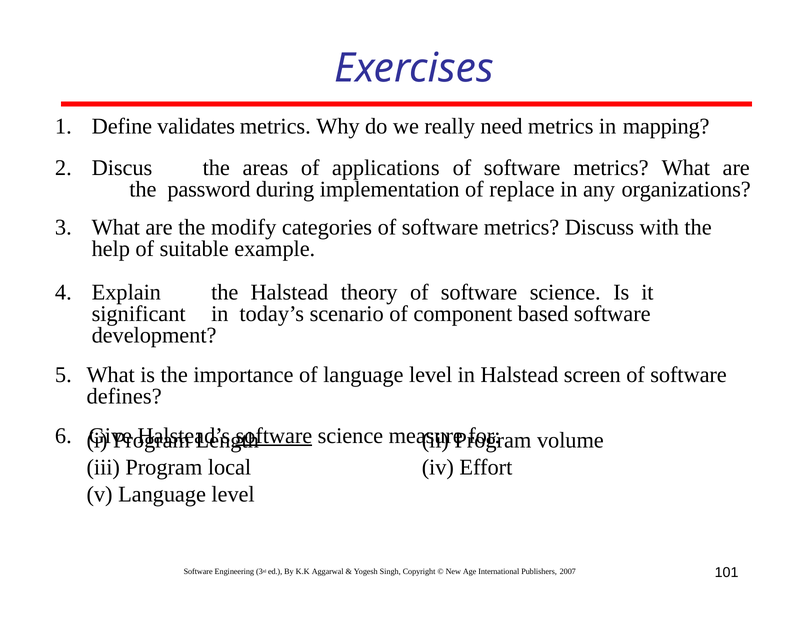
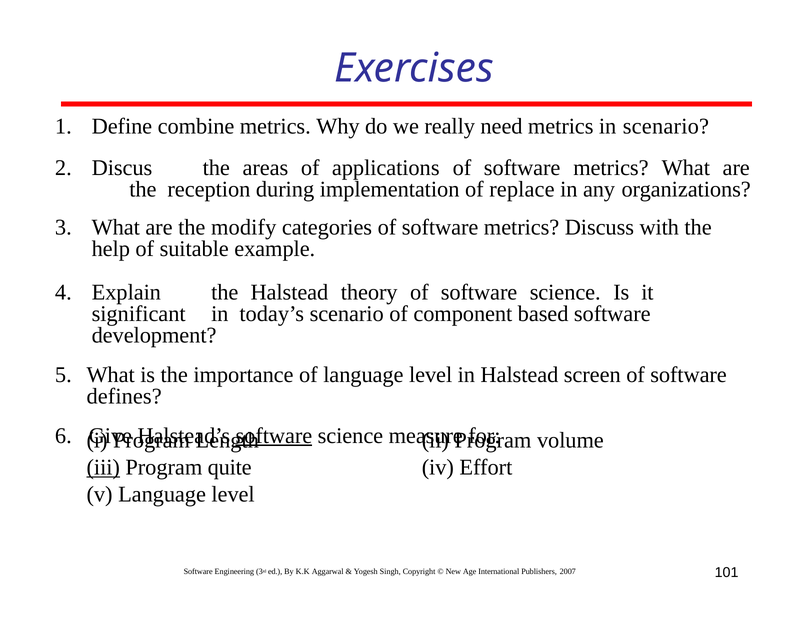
validates: validates -> combine (196, 126)
in mapping: mapping -> scenario (666, 126)
password: password -> reception (209, 189)
iii underline: none -> present (103, 467)
local: local -> quite (230, 467)
